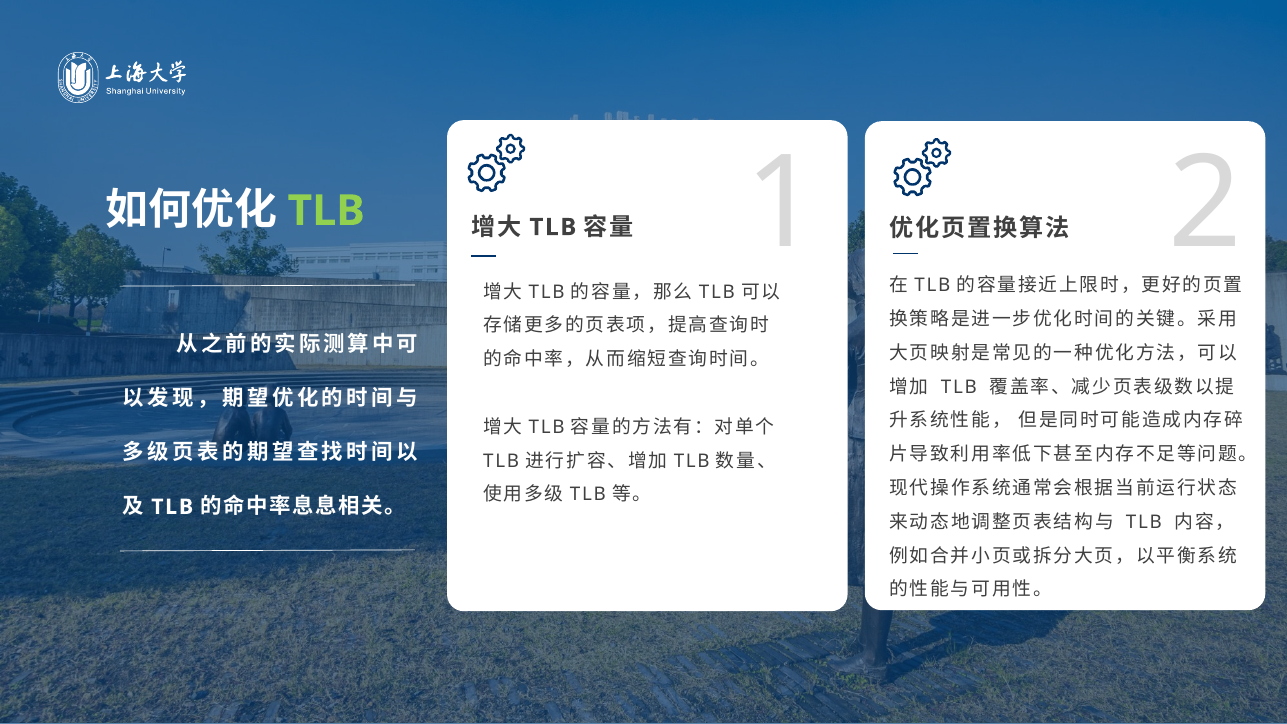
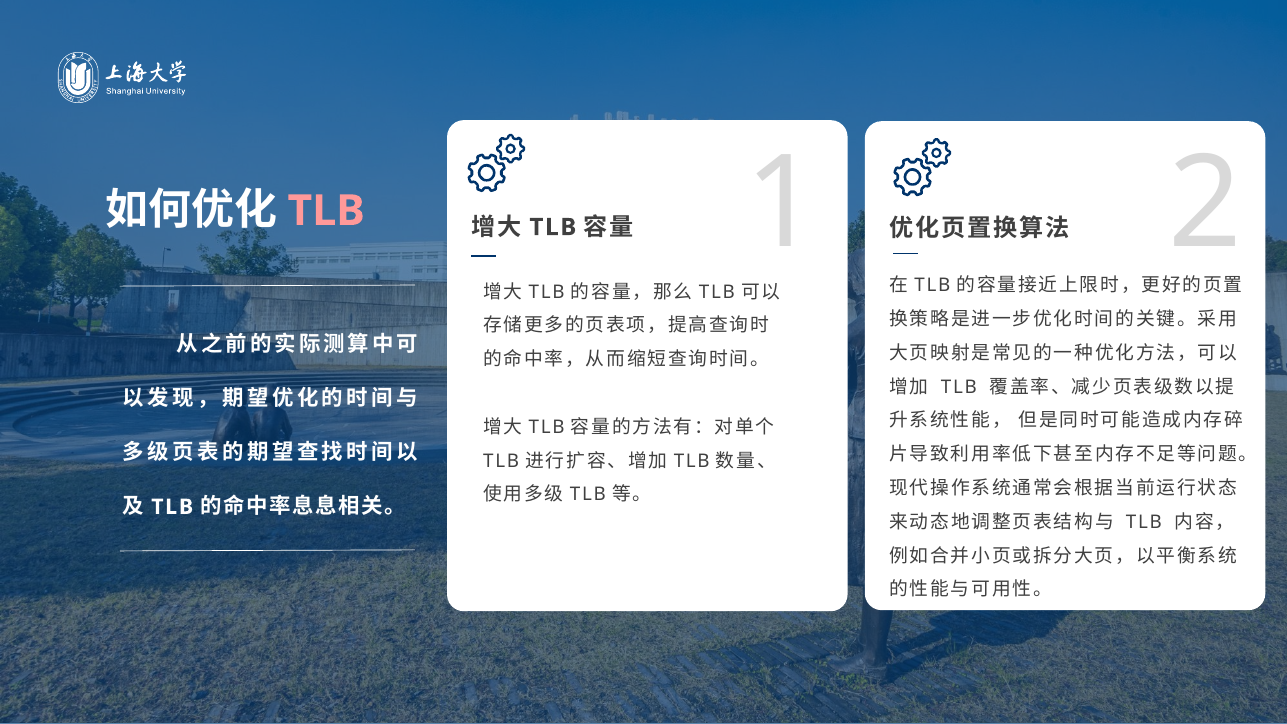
TLB colour: light green -> pink (326, 211)
